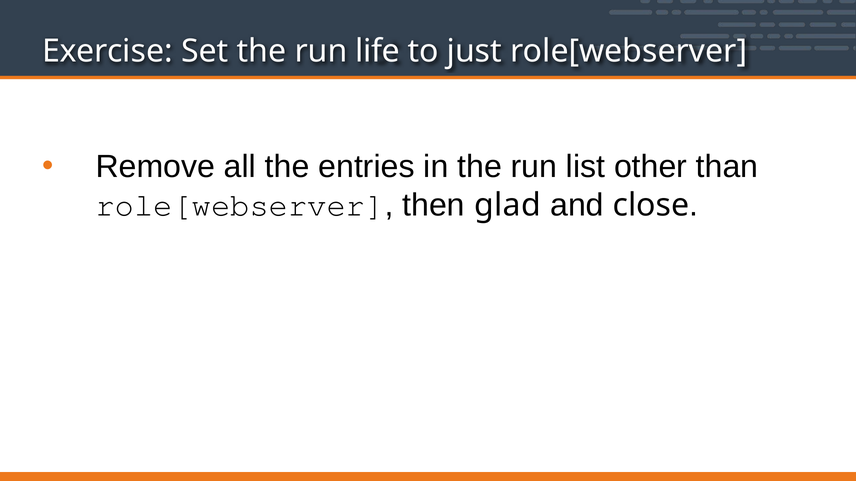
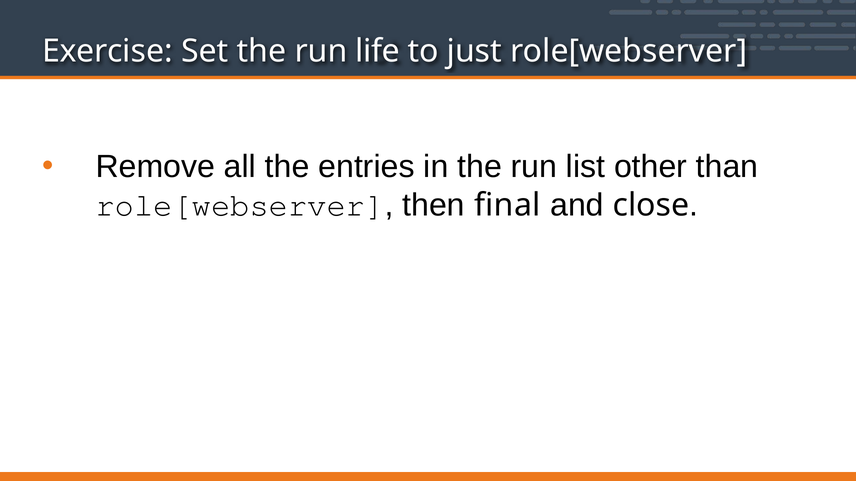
glad: glad -> final (507, 206)
